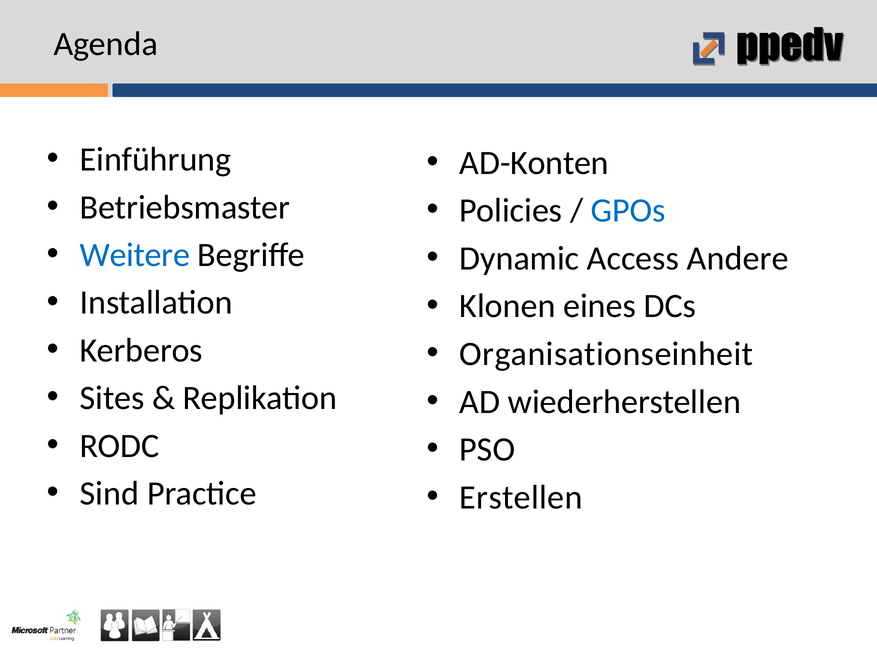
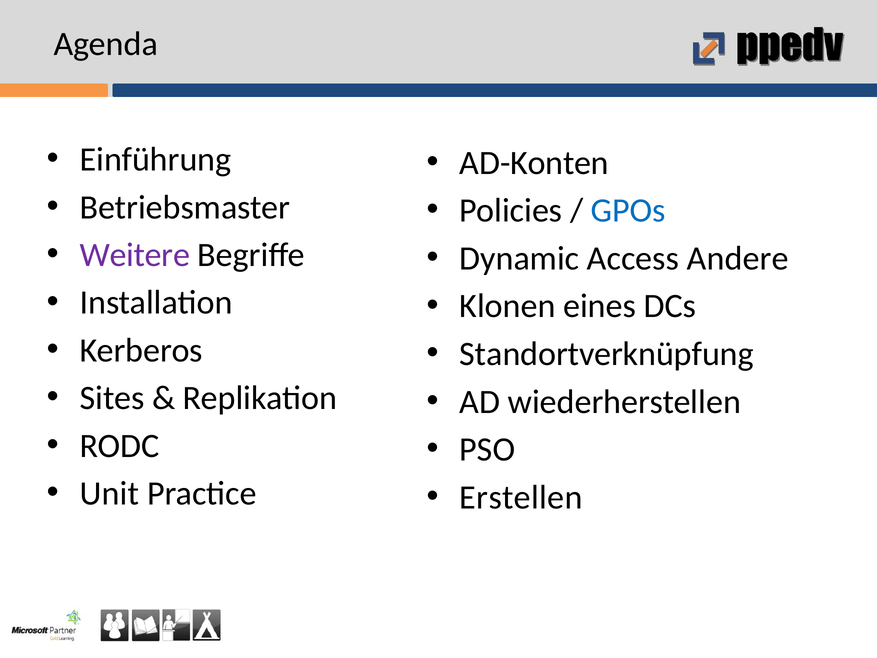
Weitere colour: blue -> purple (135, 255)
Organisationseinheit: Organisationseinheit -> Standortverknüpfung (607, 354)
Sind: Sind -> Unit (109, 493)
